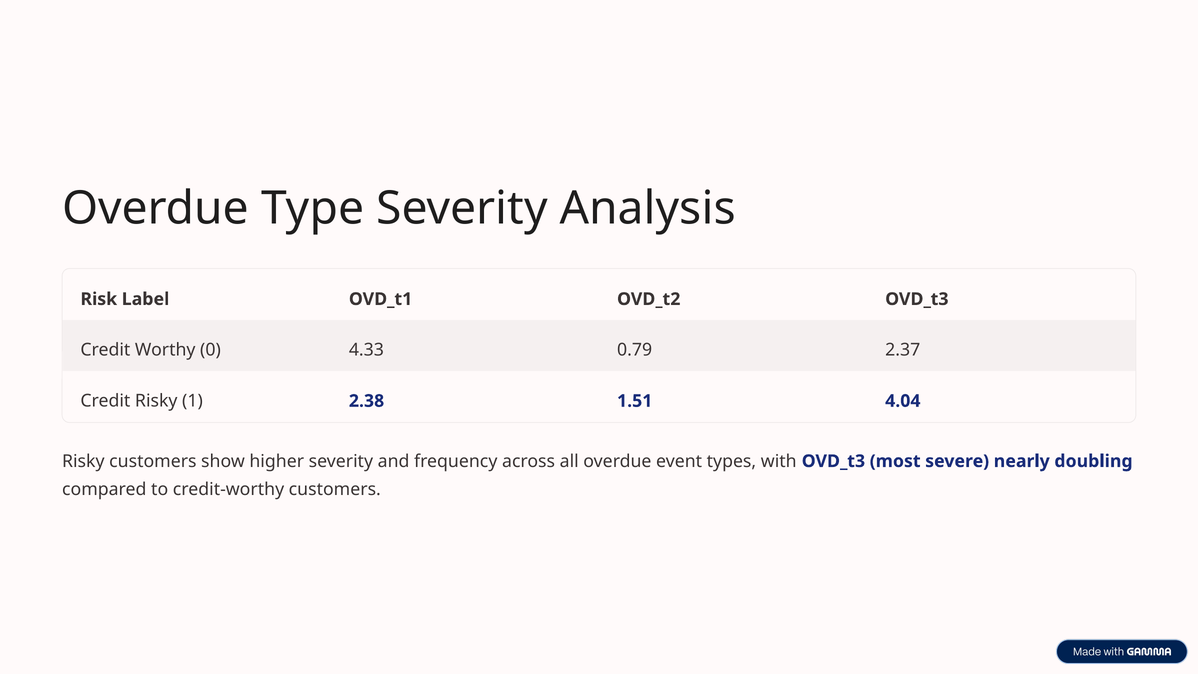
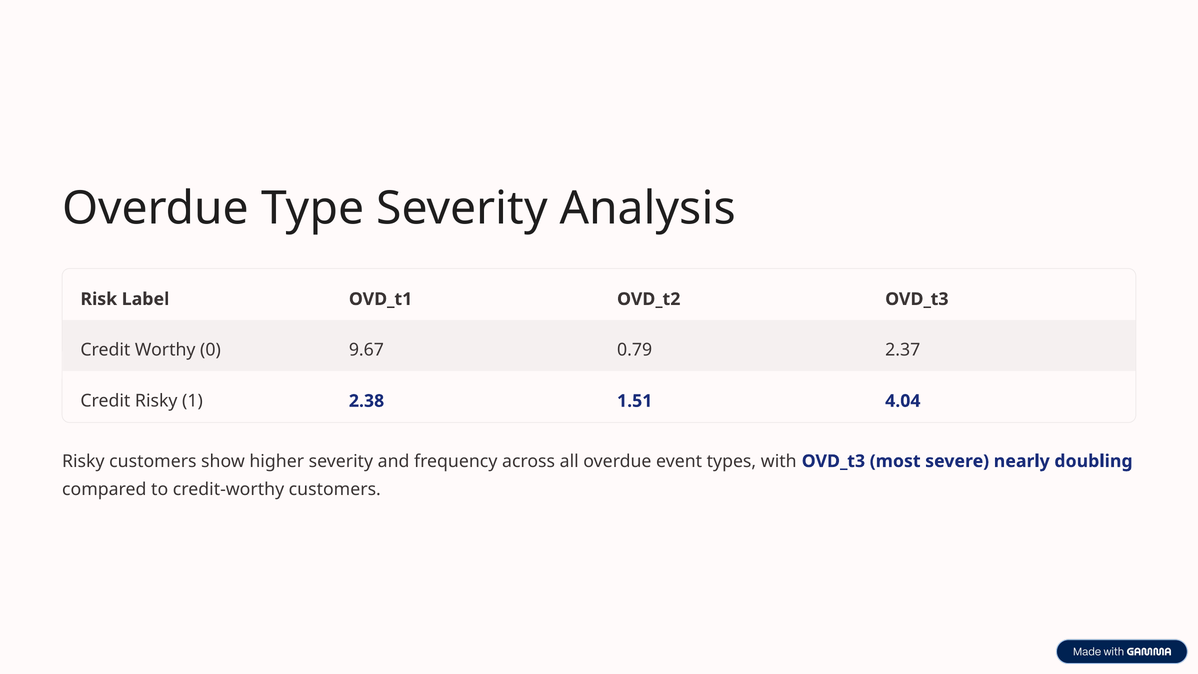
4.33: 4.33 -> 9.67 (366, 350)
